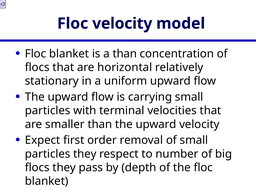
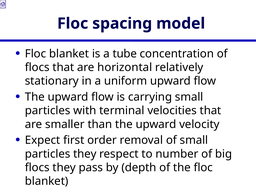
Floc velocity: velocity -> spacing (122, 23)
a than: than -> tube (125, 54)
